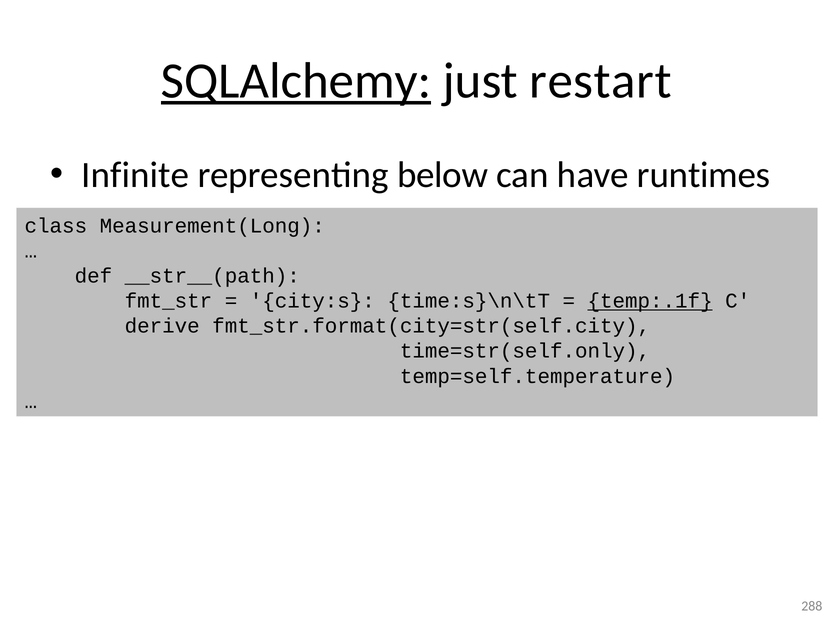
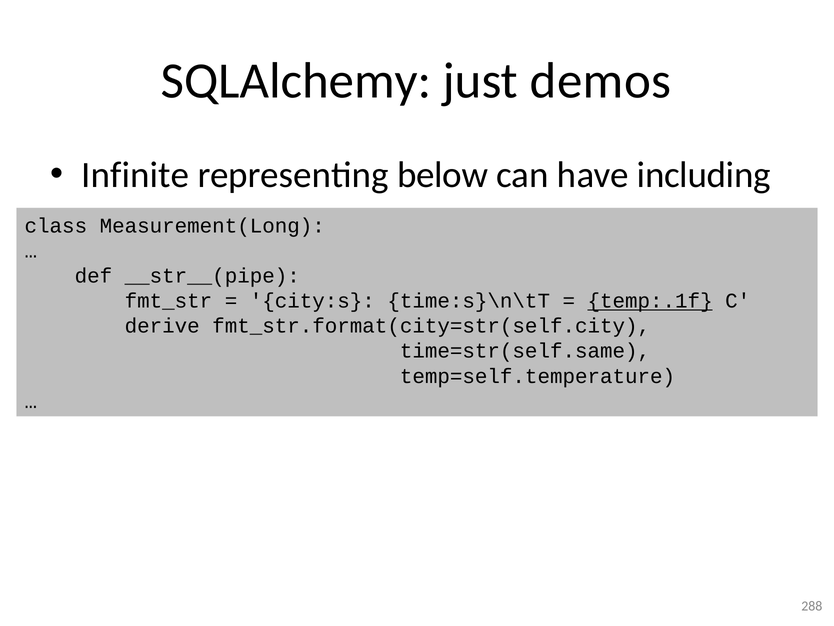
SQLAlchemy underline: present -> none (296, 81)
restart: restart -> demos (601, 81)
runtimes: runtimes -> including (704, 175)
__str__(path: __str__(path -> __str__(pipe (212, 276)
time=str(self.only: time=str(self.only -> time=str(self.same (525, 351)
